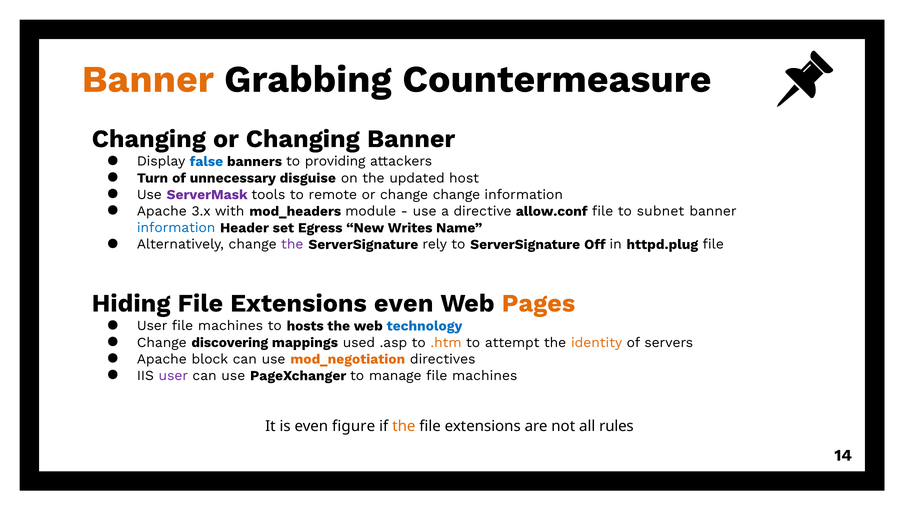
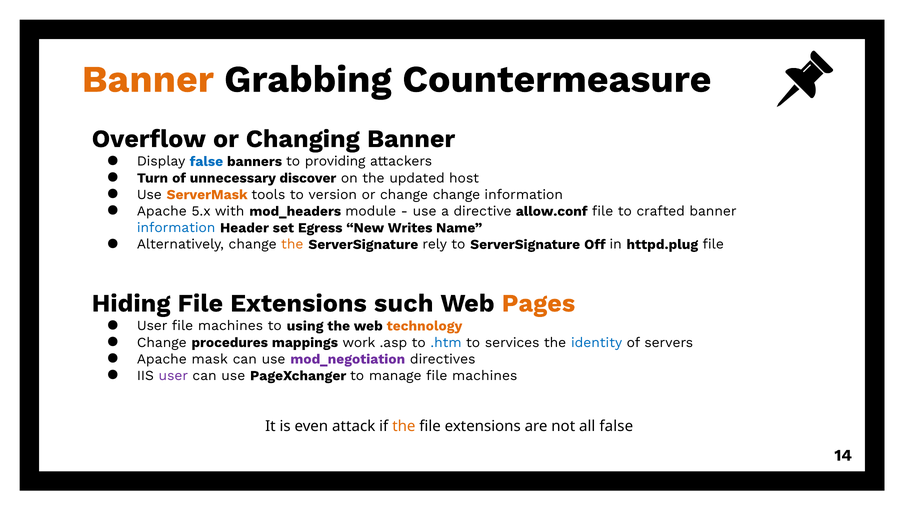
Changing: Changing -> Overflow (149, 139)
disguise: disguise -> discover (308, 178)
ServerMask colour: purple -> orange (207, 194)
remote: remote -> version (333, 194)
3.x: 3.x -> 5.x (201, 211)
subnet: subnet -> crafted (661, 211)
the colour: purple -> orange (292, 244)
Extensions even: even -> such (404, 303)
hosts: hosts -> using (305, 326)
technology colour: blue -> orange (424, 326)
discovering: discovering -> procedures (230, 342)
used: used -> work (359, 342)
.htm colour: orange -> blue (446, 342)
attempt: attempt -> services (512, 342)
identity colour: orange -> blue (597, 342)
block: block -> mask (210, 359)
mod_negotiation colour: orange -> purple (348, 359)
figure: figure -> attack (354, 426)
all rules: rules -> false (616, 426)
